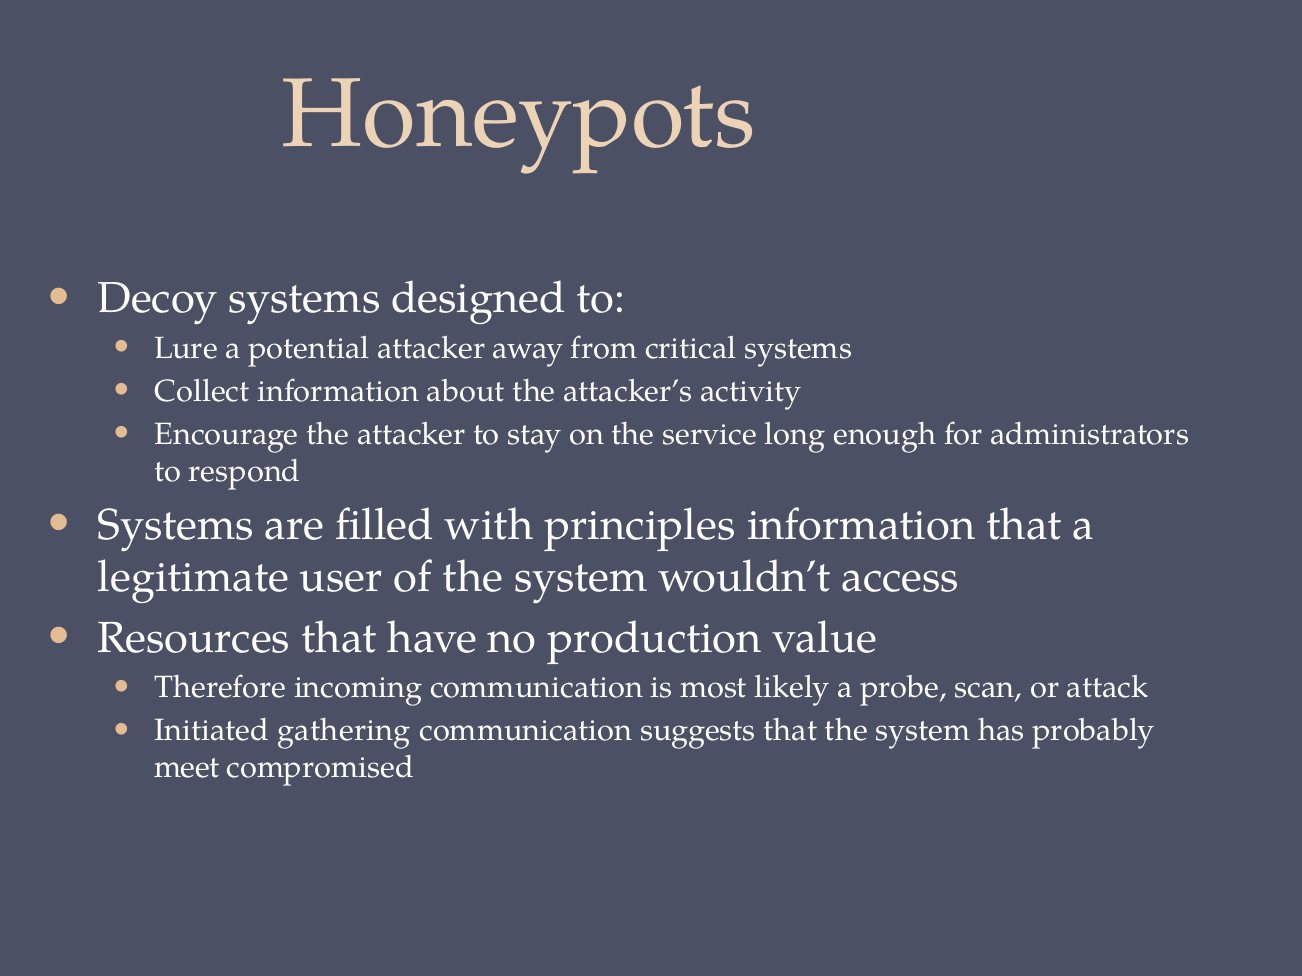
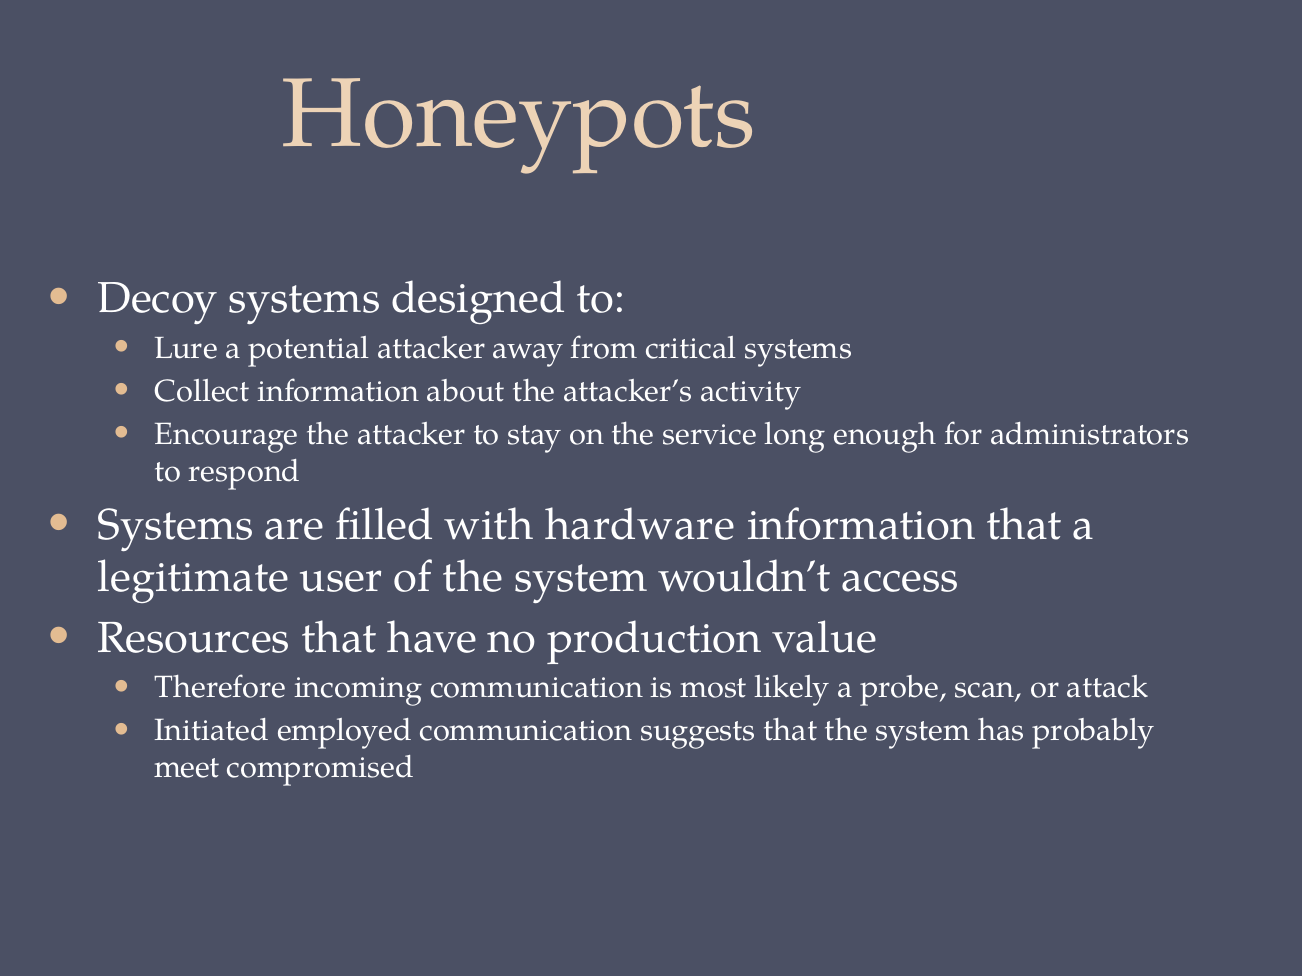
principles: principles -> hardware (640, 525)
gathering: gathering -> employed (345, 731)
